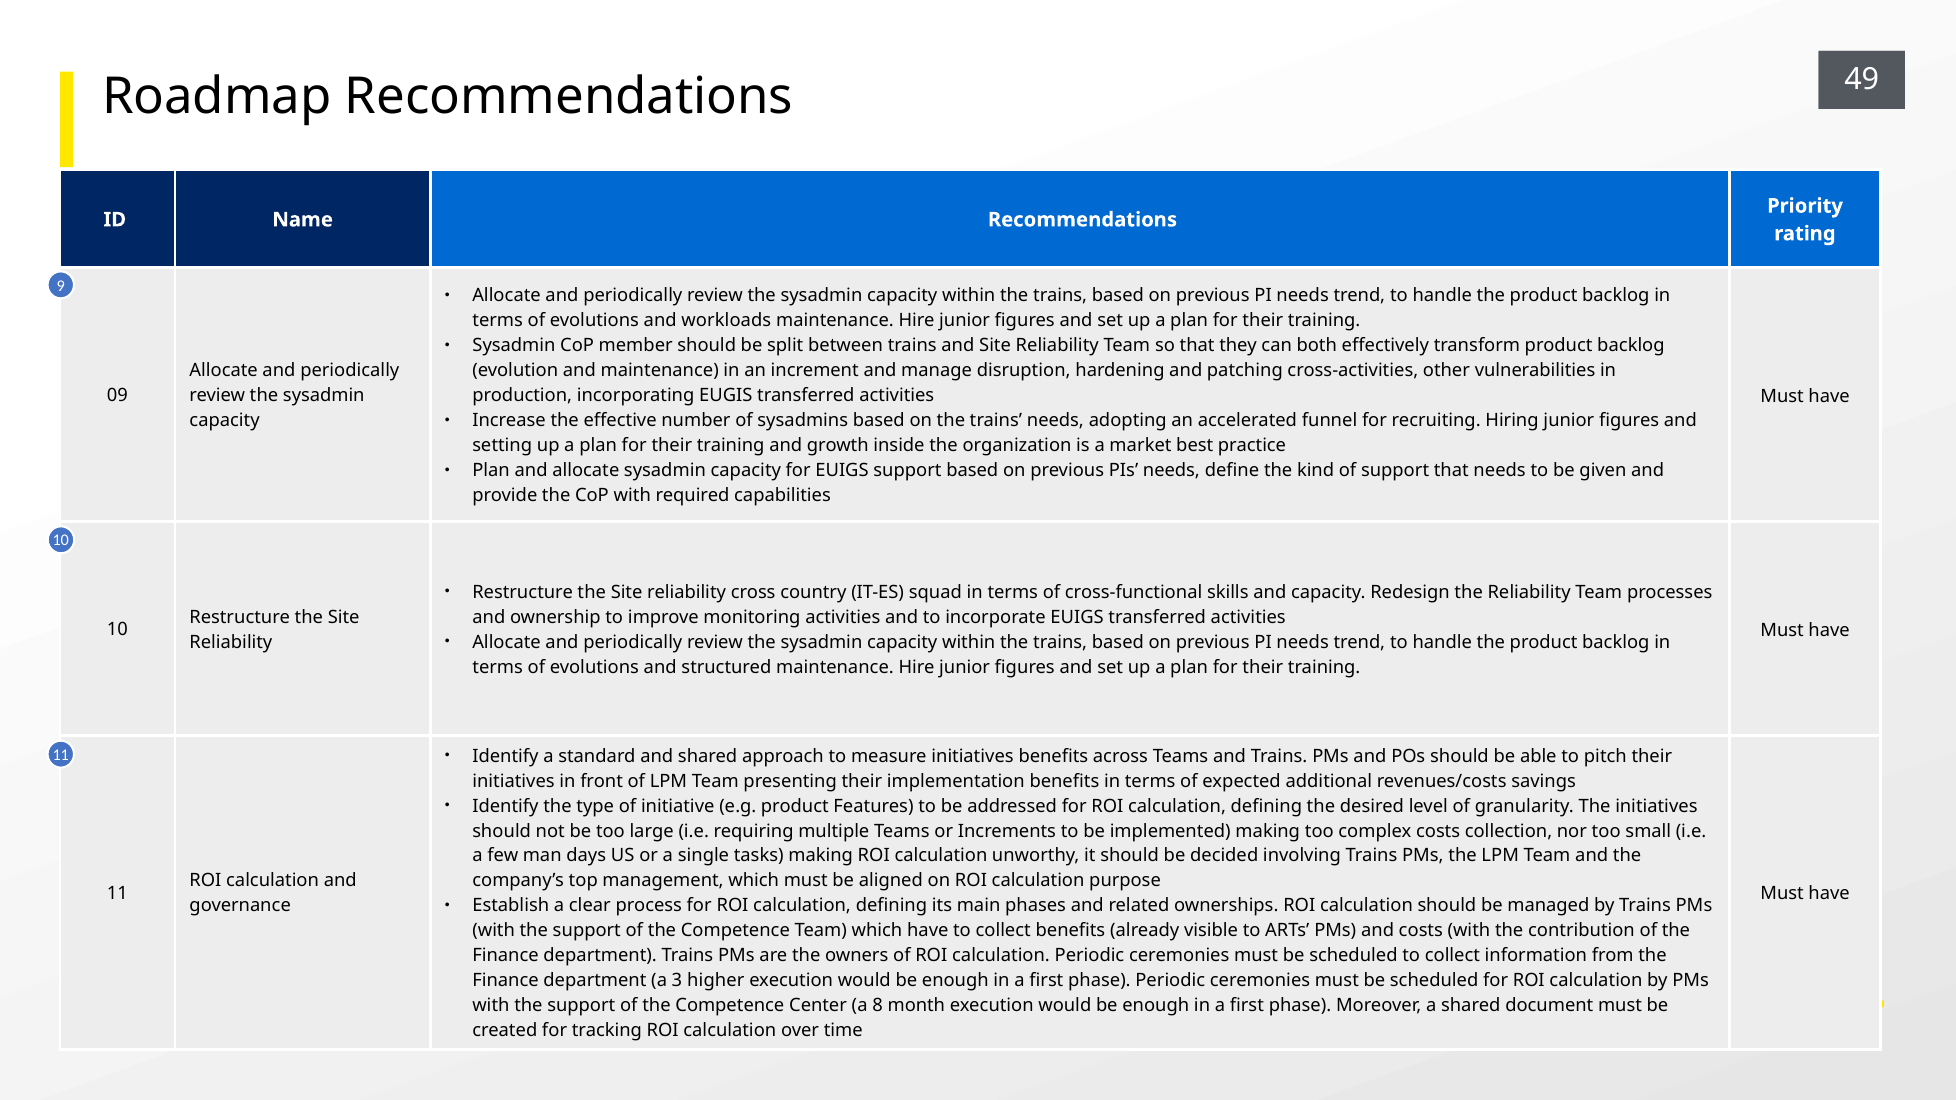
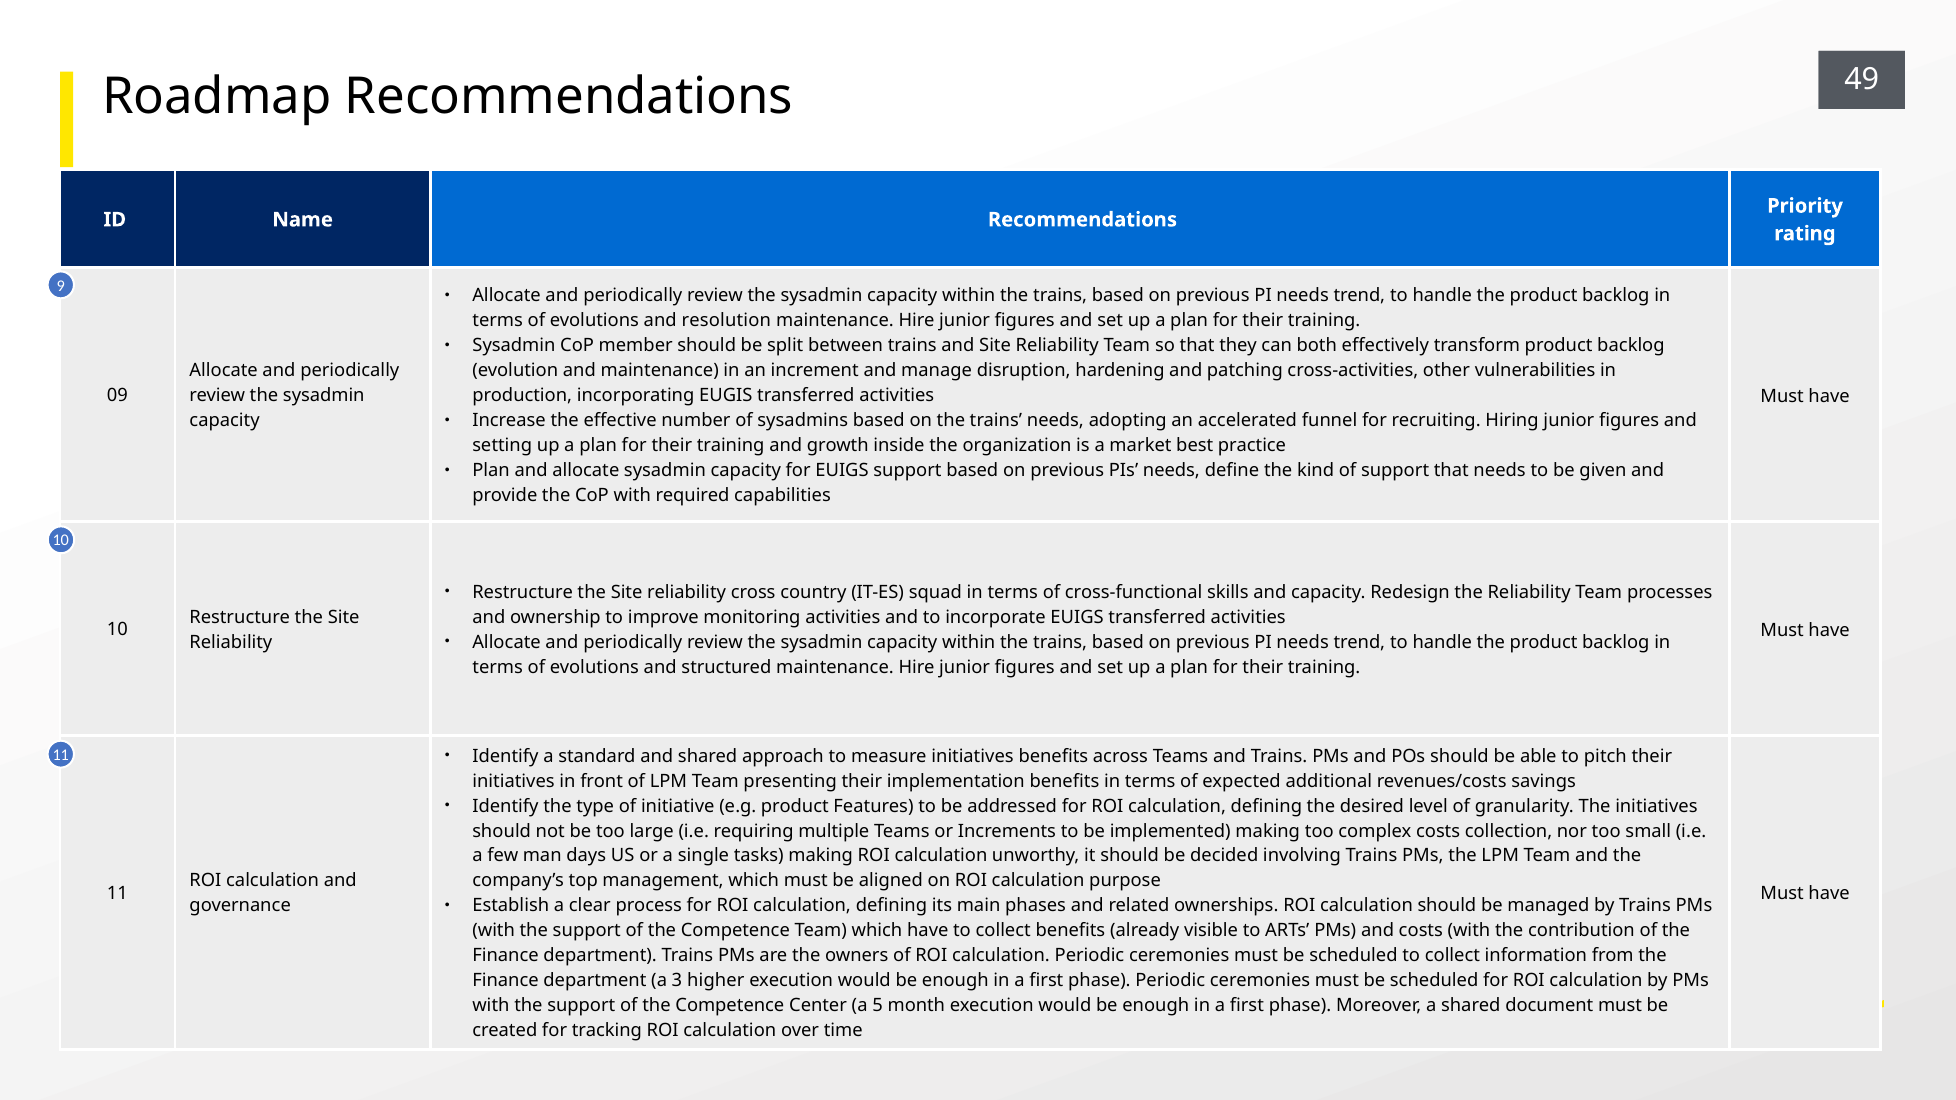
workloads: workloads -> resolution (726, 321)
8: 8 -> 5 (878, 1006)
